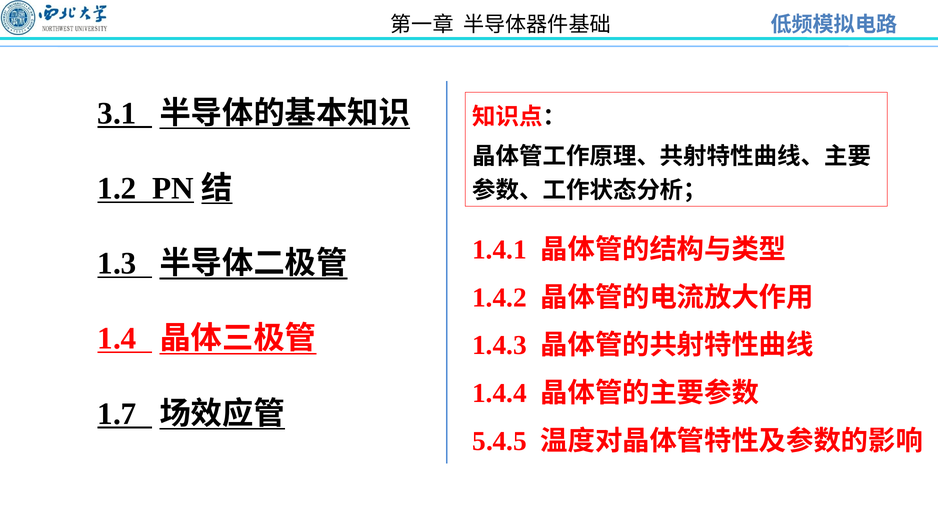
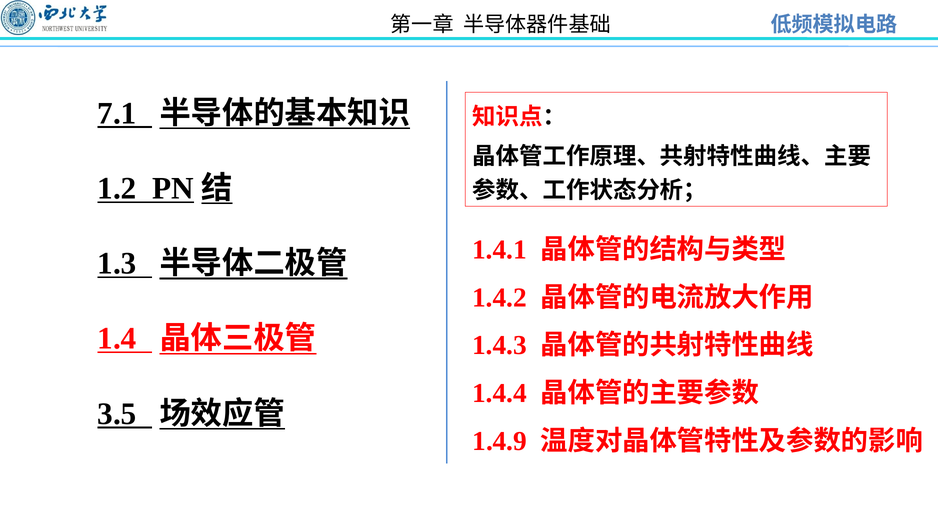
3.1: 3.1 -> 7.1 (117, 113)
1.7: 1.7 -> 3.5 (117, 413)
5.4.5: 5.4.5 -> 1.4.9 (500, 441)
